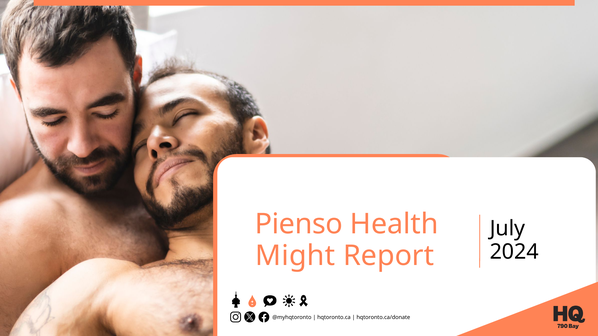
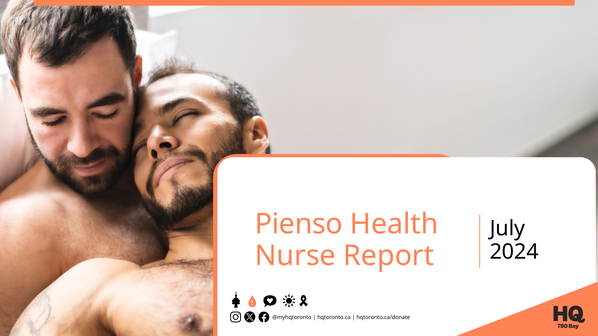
Might: Might -> Nurse (295, 256)
